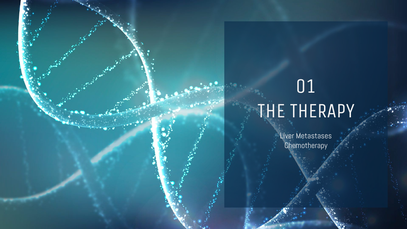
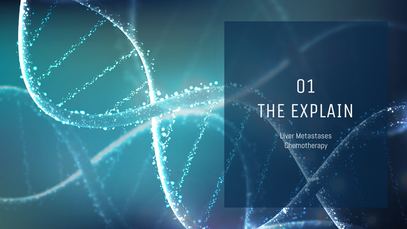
THERAPY: THERAPY -> EXPLAIN (322, 111)
